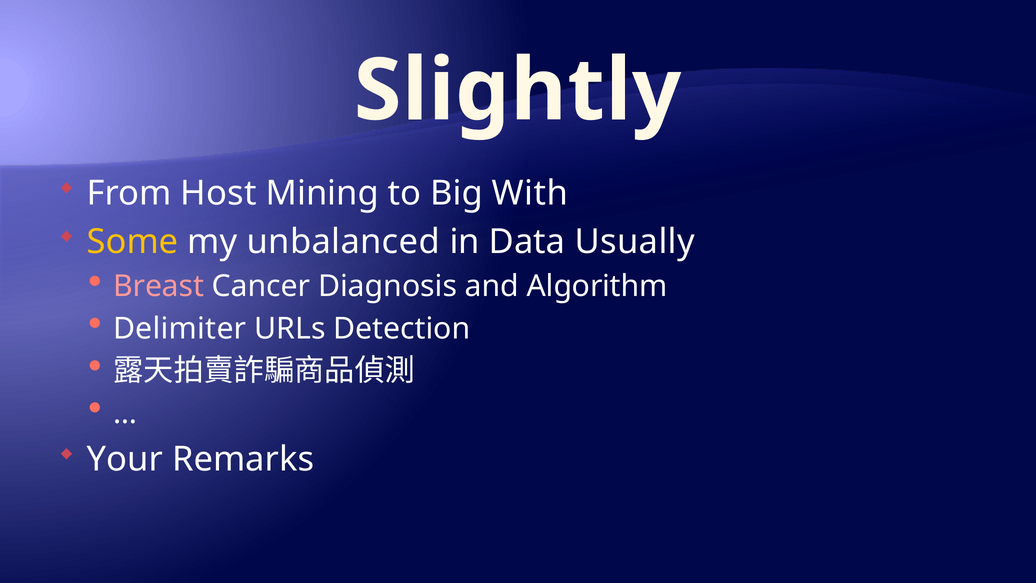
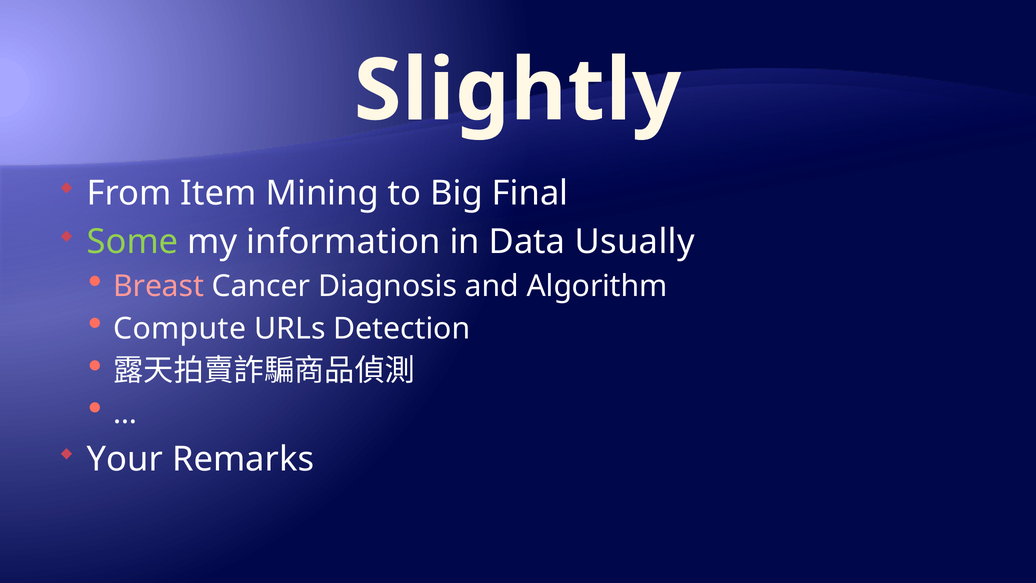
Host: Host -> Item (219, 193)
With: With -> Final (530, 193)
Some colour: yellow -> light green (133, 242)
unbalanced: unbalanced -> information (343, 242)
Delimiter: Delimiter -> Compute (180, 329)
